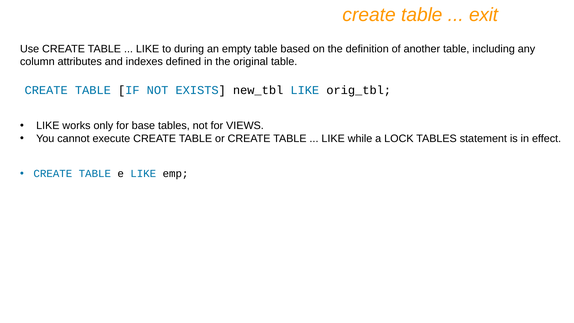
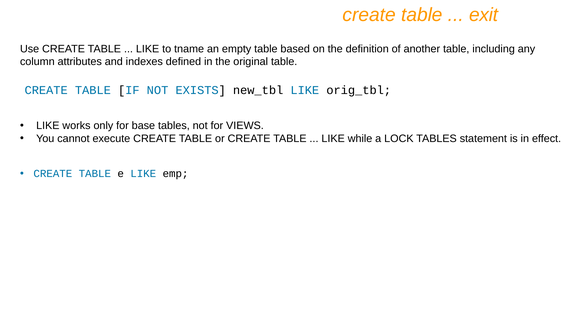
during: during -> tname (189, 49)
